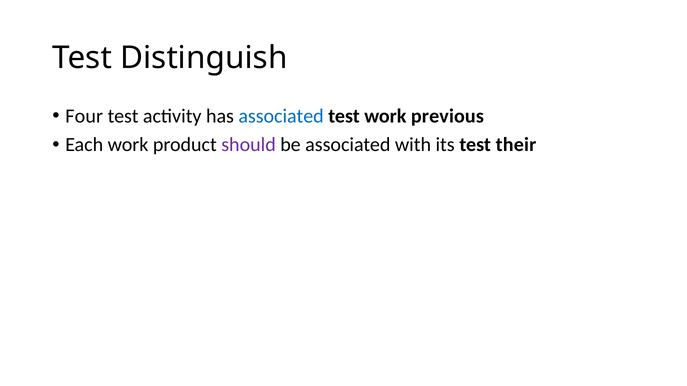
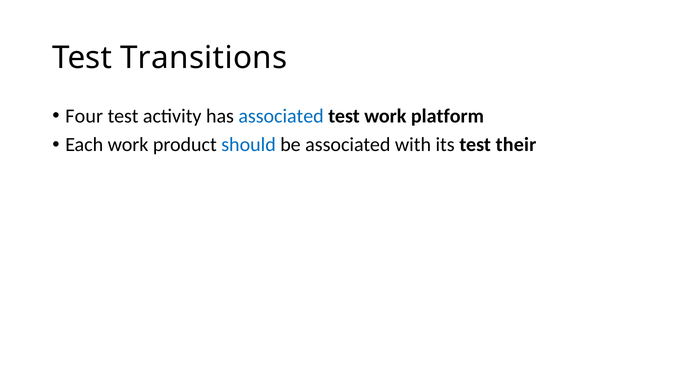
Distinguish: Distinguish -> Transitions (204, 58)
previous: previous -> platform (447, 116)
should colour: purple -> blue (249, 145)
